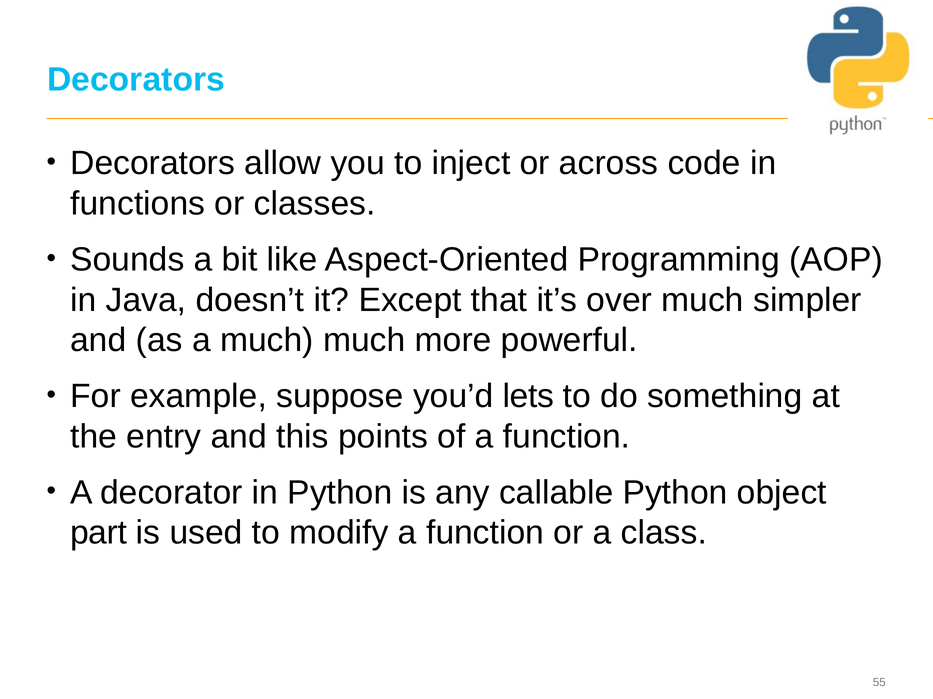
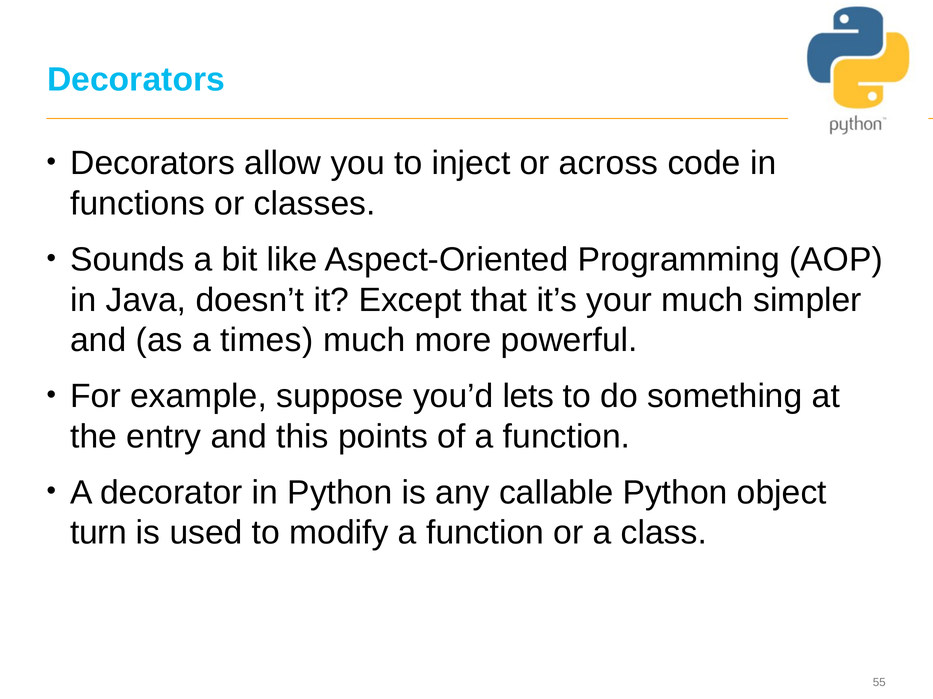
over: over -> your (619, 300)
a much: much -> times (267, 341)
part: part -> turn (99, 533)
